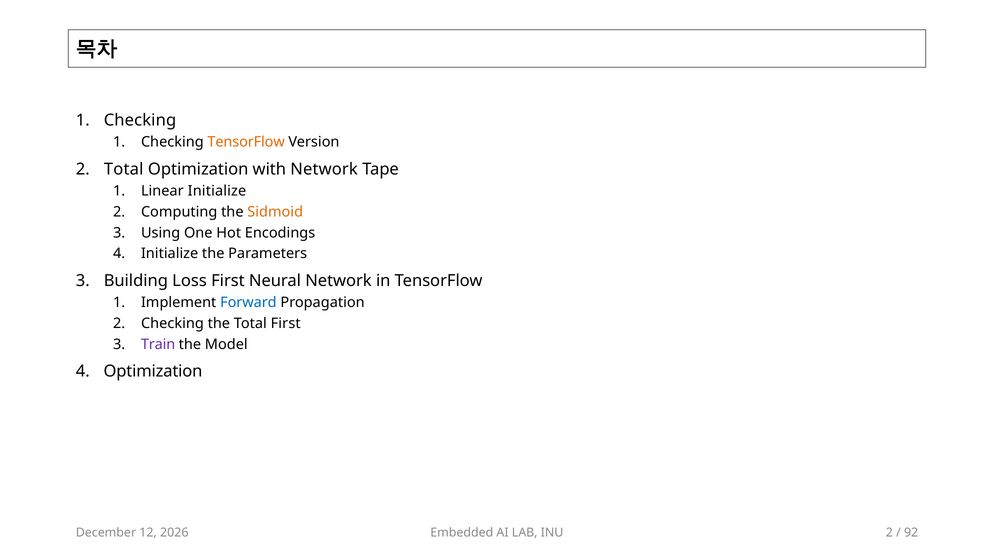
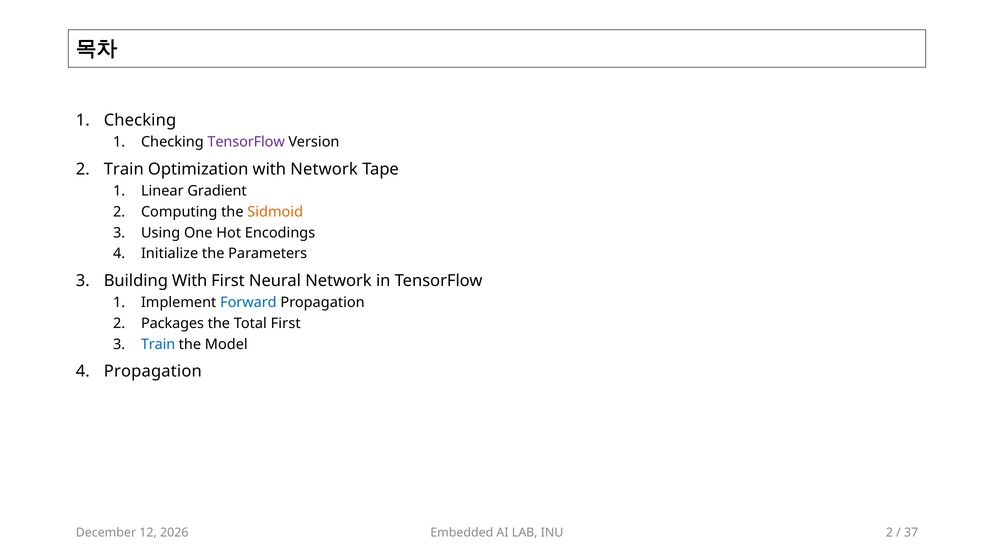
TensorFlow colour: orange -> purple (246, 142)
2 Total: Total -> Train (124, 169)
Linear Initialize: Initialize -> Gradient (217, 191)
Building Loss: Loss -> With (190, 281)
2 Checking: Checking -> Packages (173, 324)
Train colour: purple -> blue (158, 344)
Optimization: Optimization -> Propagation (153, 371)
92: 92 -> 37 (911, 533)
